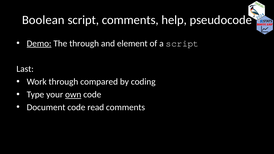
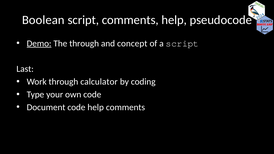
element: element -> concept (132, 43)
compared: compared -> calculator (99, 82)
own underline: present -> none (73, 95)
code read: read -> help (96, 107)
